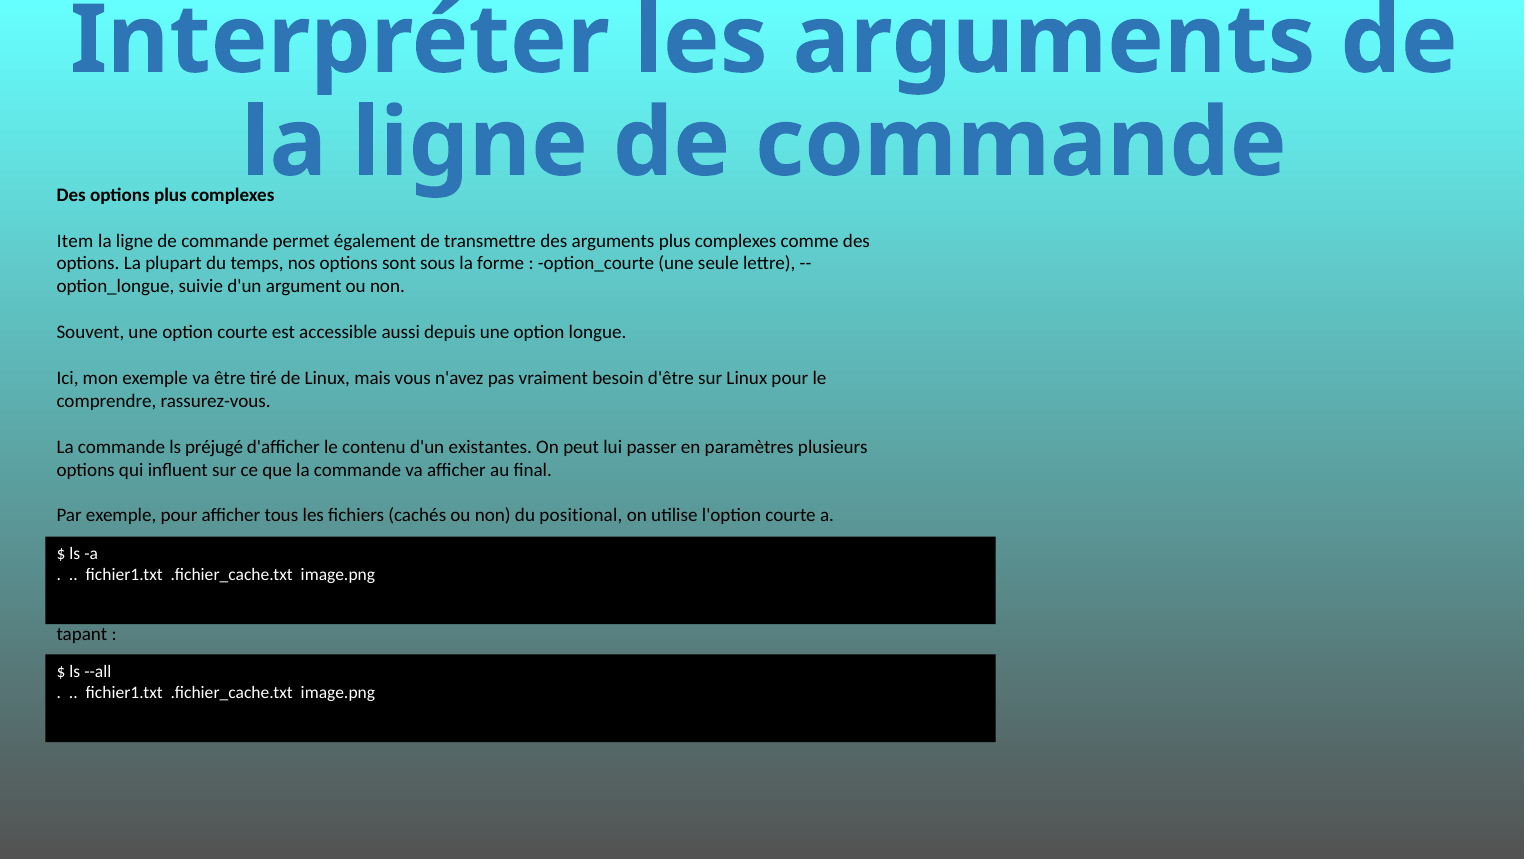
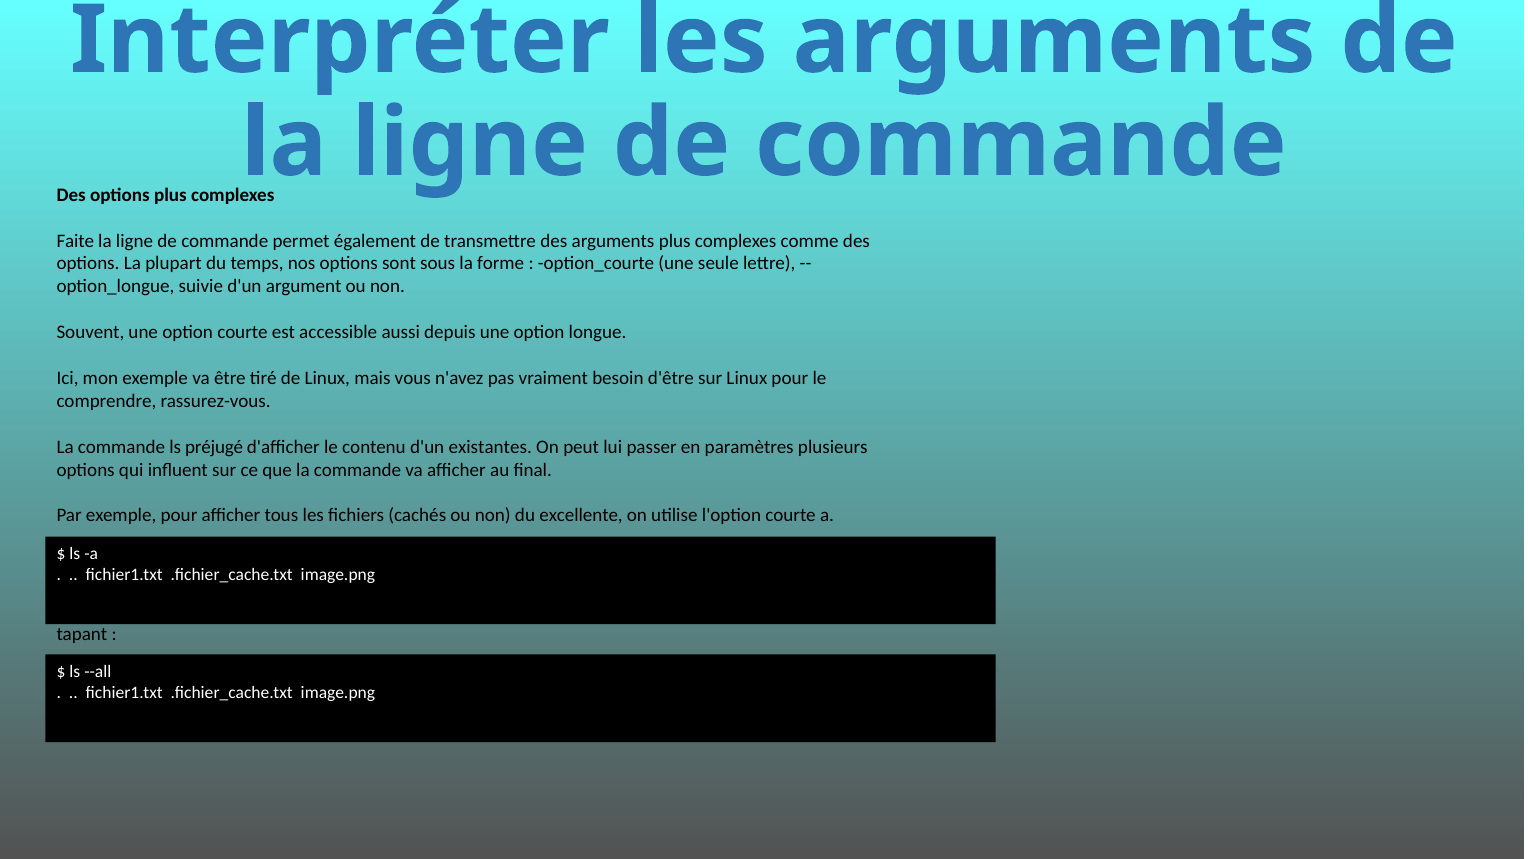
Item: Item -> Faite (75, 241)
positional: positional -> excellente (581, 516)
